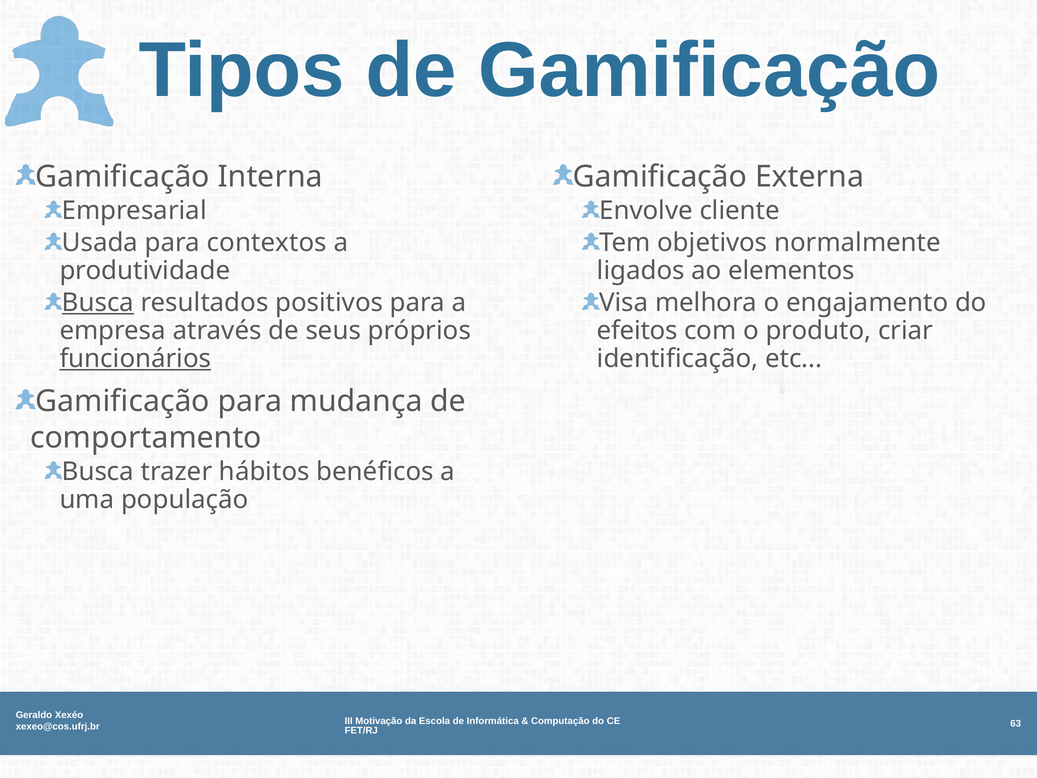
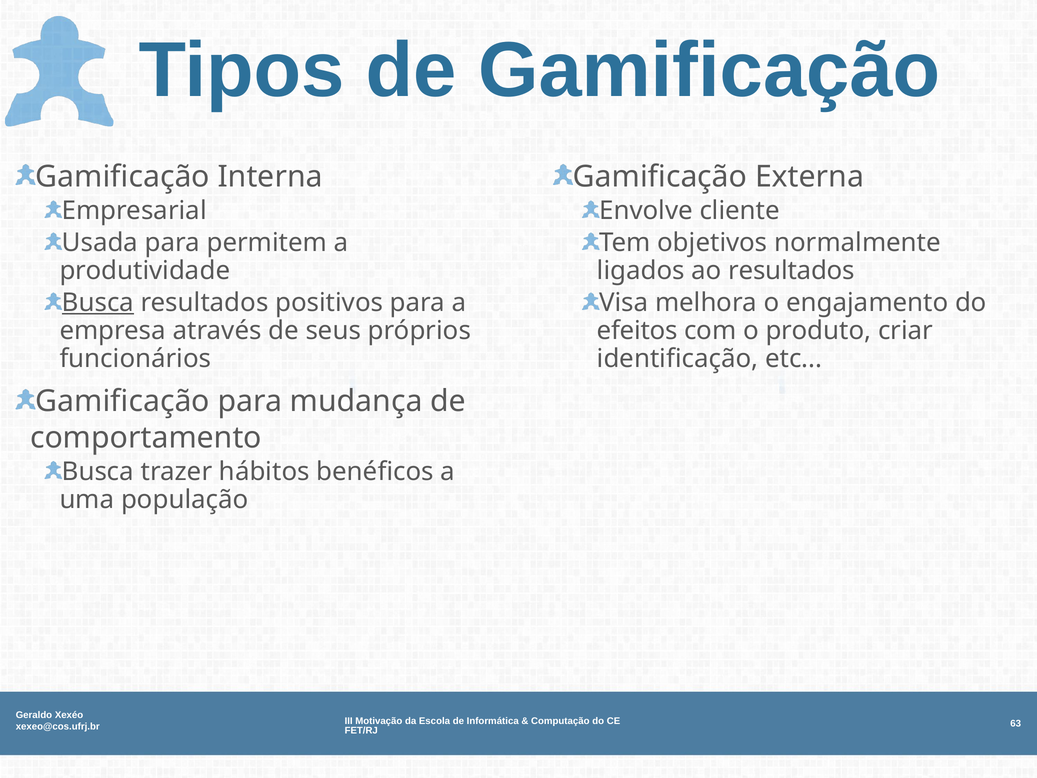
contextos: contextos -> permitem (267, 243)
ao elementos: elementos -> resultados (791, 271)
funcionários underline: present -> none (135, 359)
